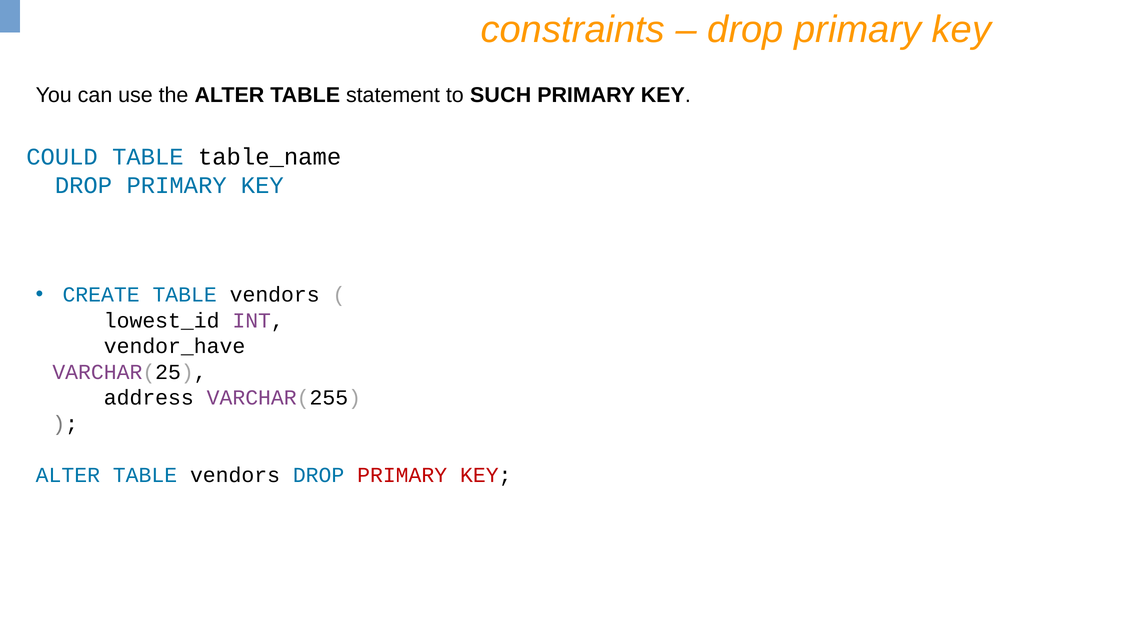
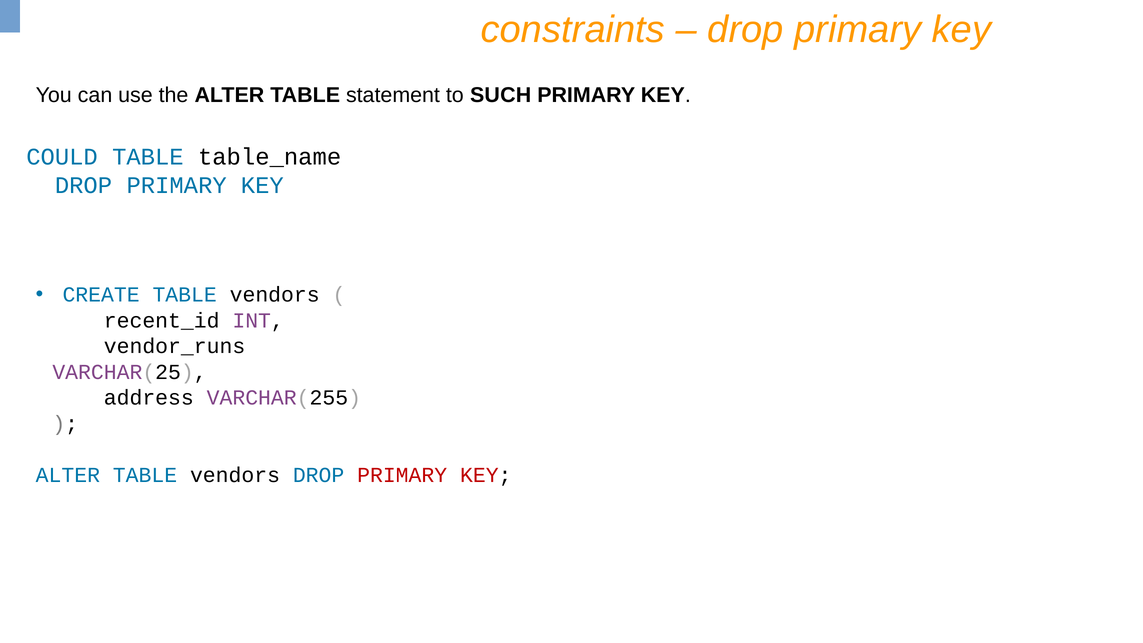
lowest_id: lowest_id -> recent_id (162, 321)
vendor_have: vendor_have -> vendor_runs (175, 346)
